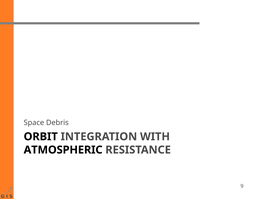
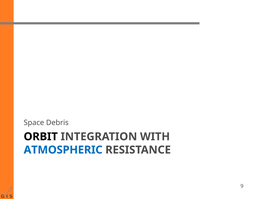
ATMOSPHERIC colour: black -> blue (63, 150)
